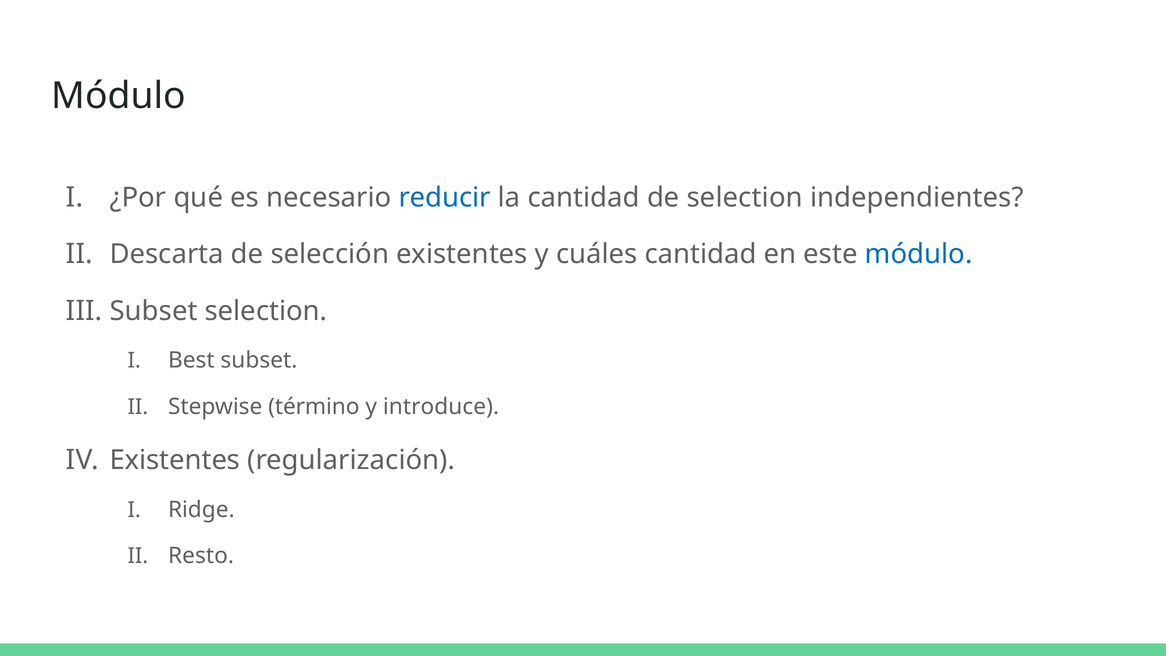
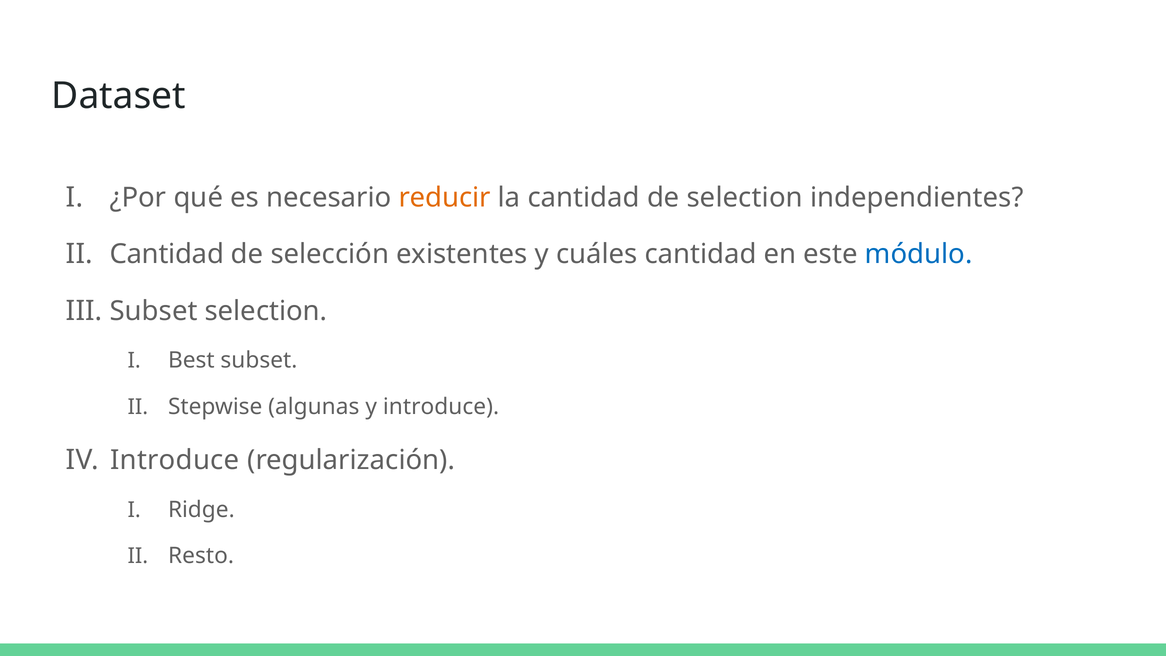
Módulo: Módulo -> Dataset (119, 96)
reducir colour: blue -> orange (445, 198)
Descarta: Descarta -> Cantidad (167, 254)
término: término -> algunas (314, 407)
Existentes: Existentes -> Introduce (175, 460)
